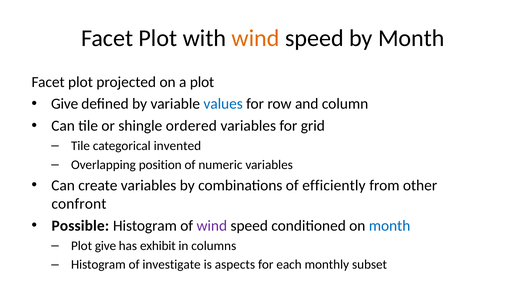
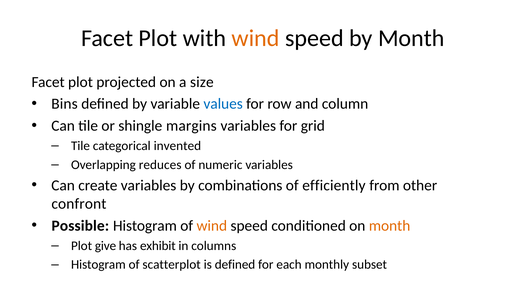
a plot: plot -> size (202, 82)
Give: Give -> Bins (64, 104)
ordered: ordered -> margins (191, 126)
position: position -> reduces (160, 165)
wind colour: purple -> orange (212, 226)
month colour: blue -> orange (390, 226)
investigate: investigate -> scatterplot (172, 265)
is aspects: aspects -> defined (235, 265)
